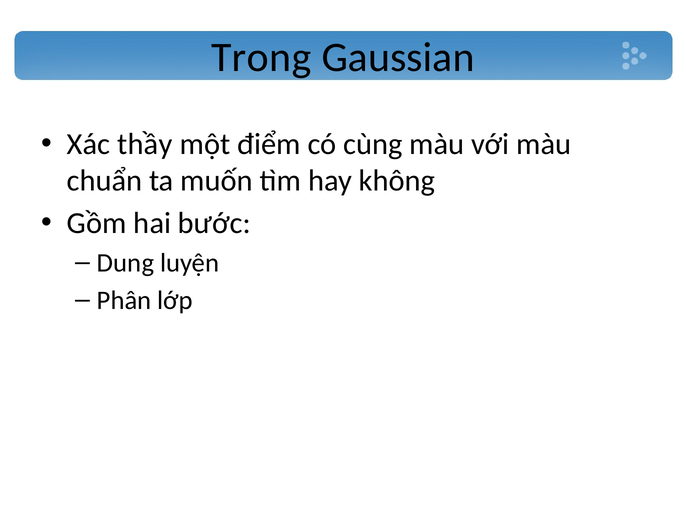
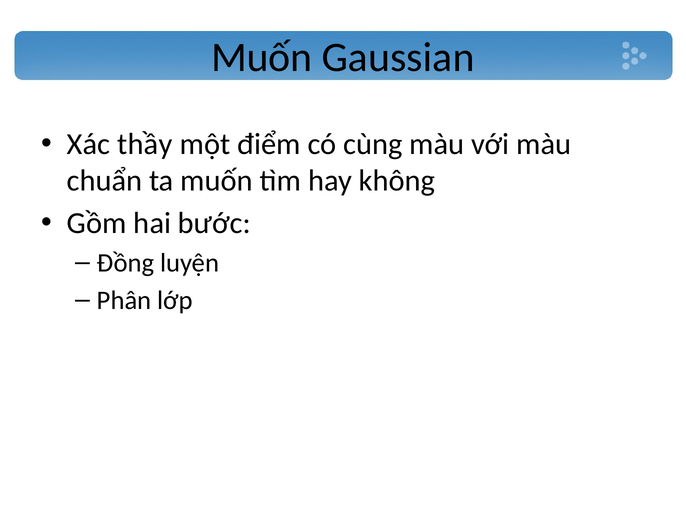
Trong: Trong -> Muốn (262, 57)
Dung: Dung -> Đồng (126, 263)
